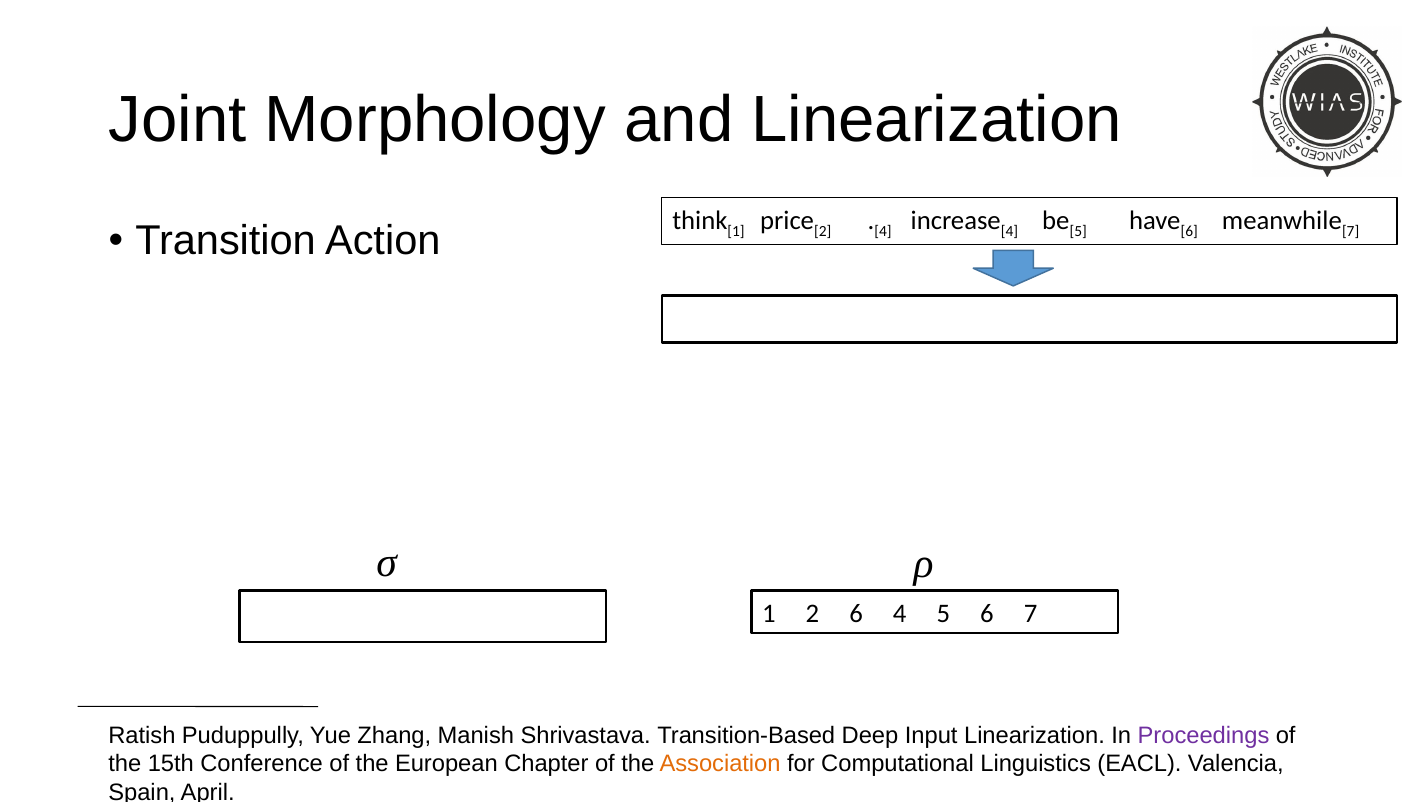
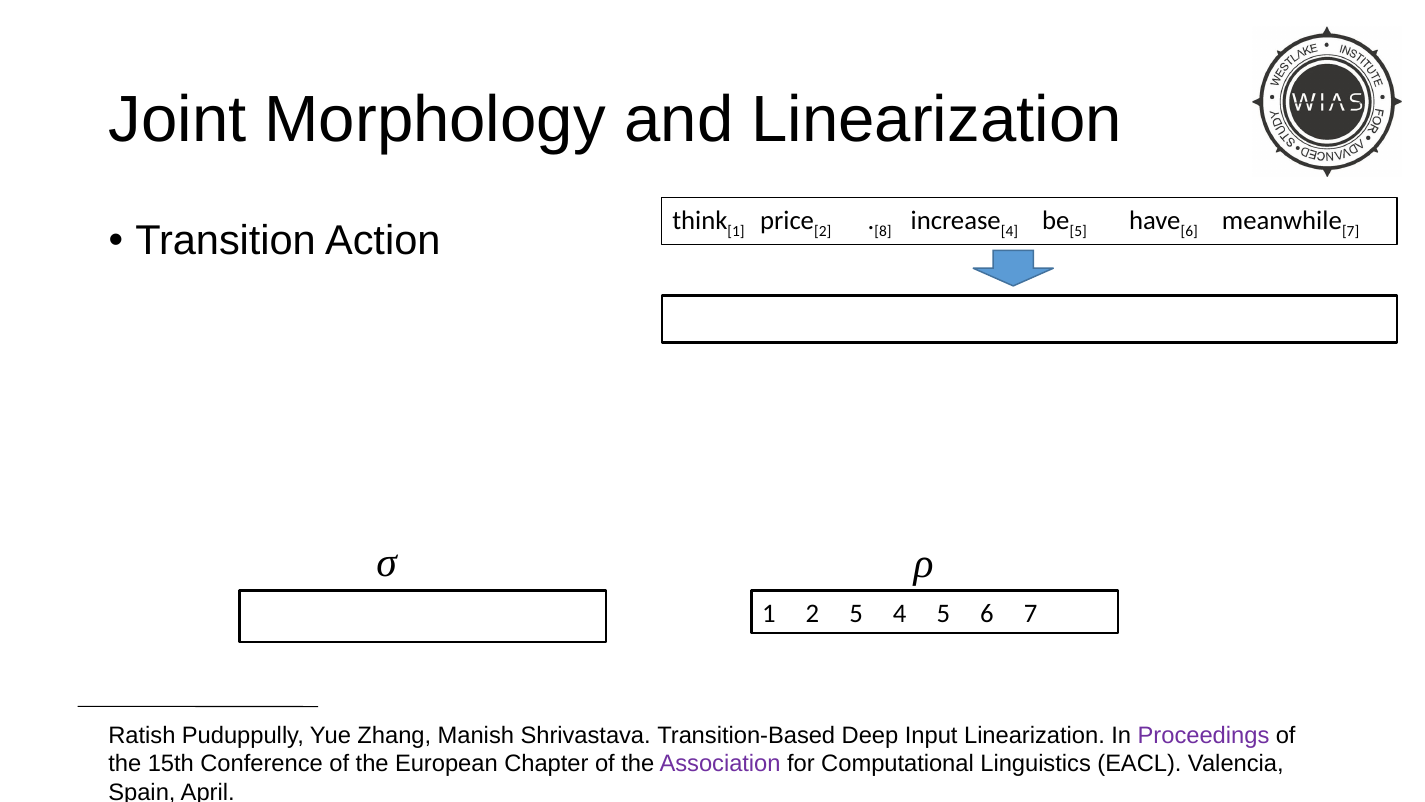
4: 4 -> 8 (883, 231)
2 6: 6 -> 5 (856, 613)
Association colour: orange -> purple (720, 763)
